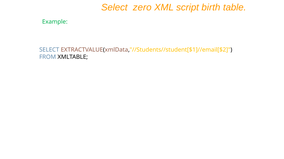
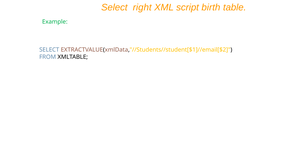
zero: zero -> right (142, 7)
